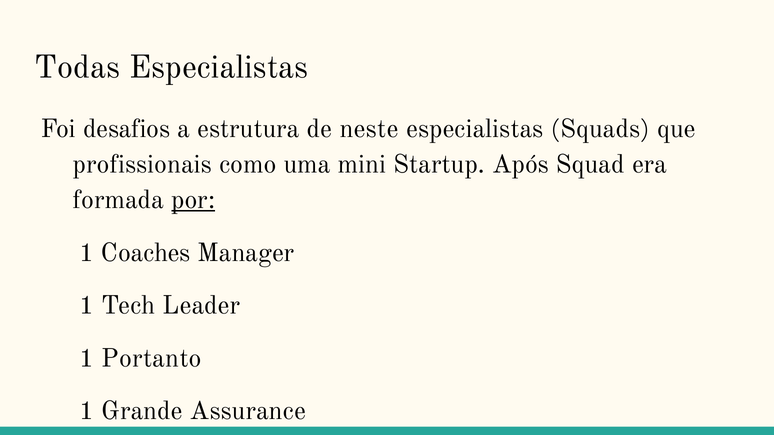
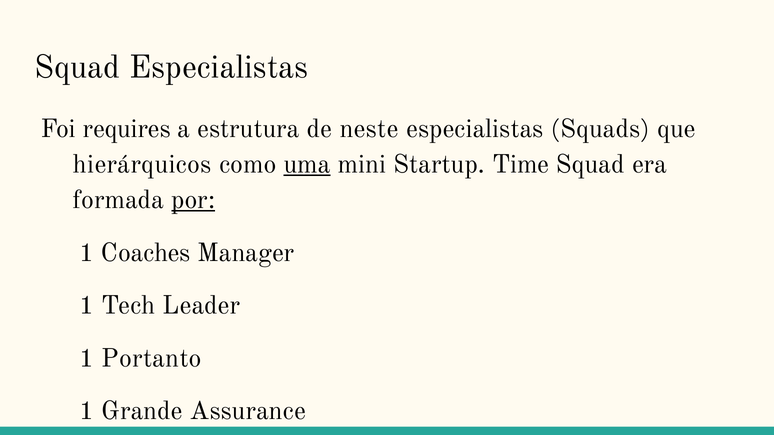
Todas: Todas -> Squad (77, 67)
desafios: desafios -> requires (127, 129)
profissionais: profissionais -> hierárquicos (142, 164)
uma underline: none -> present (307, 164)
Após: Após -> Time (521, 164)
